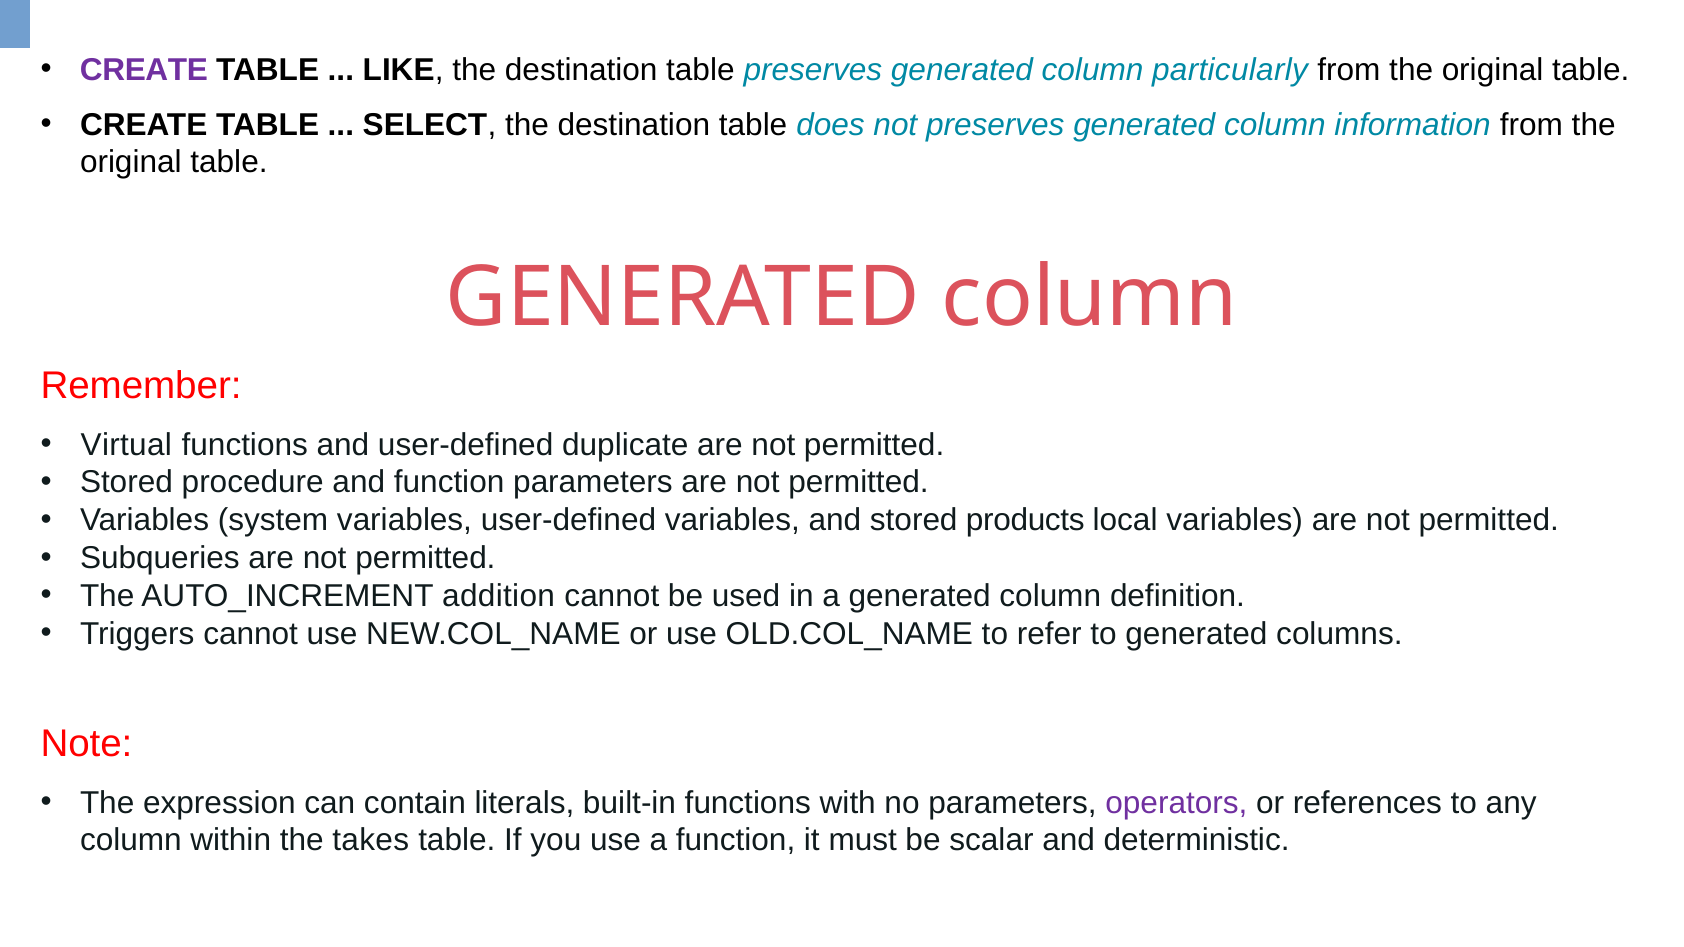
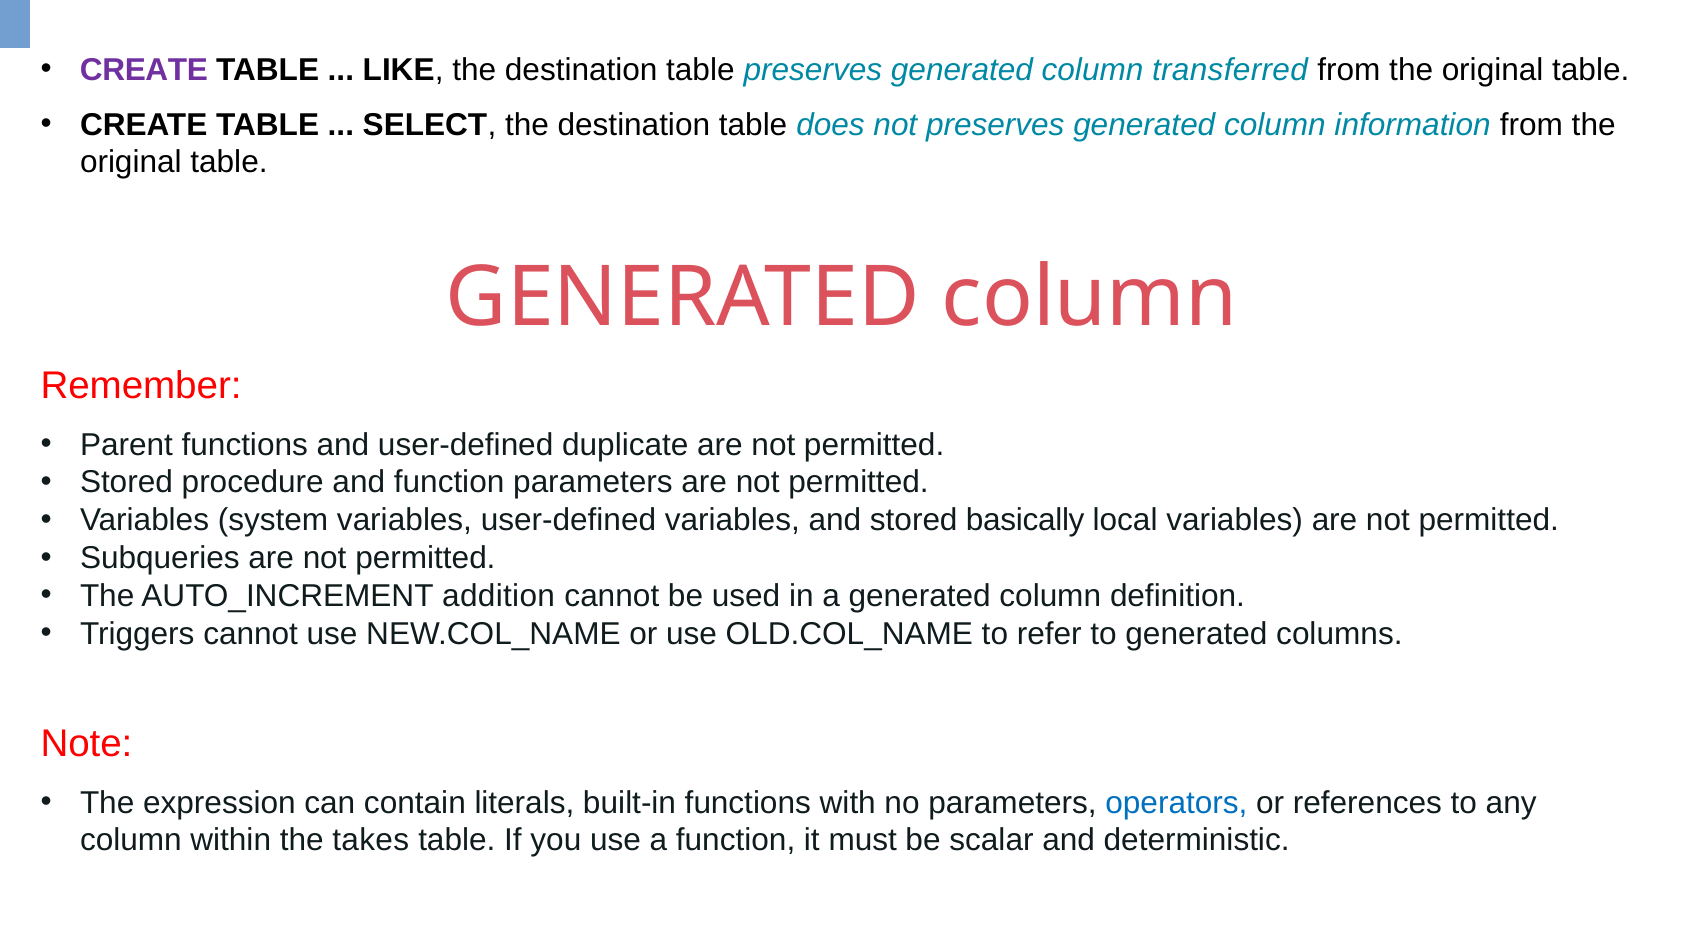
particularly: particularly -> transferred (1230, 70)
Virtual: Virtual -> Parent (127, 445)
products: products -> basically (1025, 521)
operators colour: purple -> blue (1176, 803)
